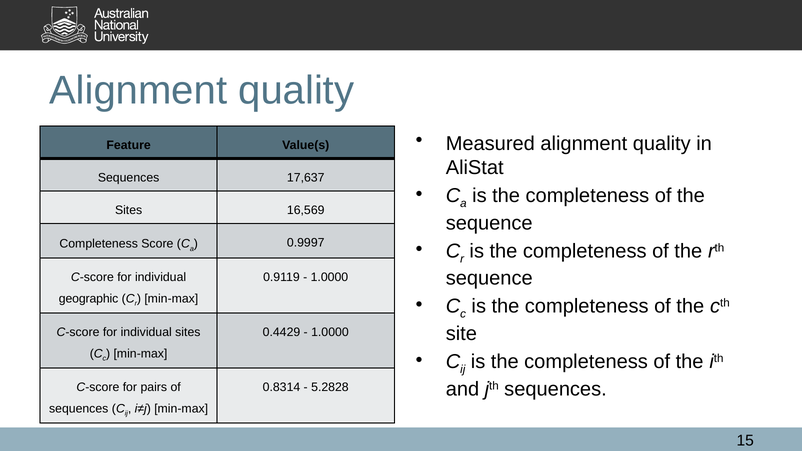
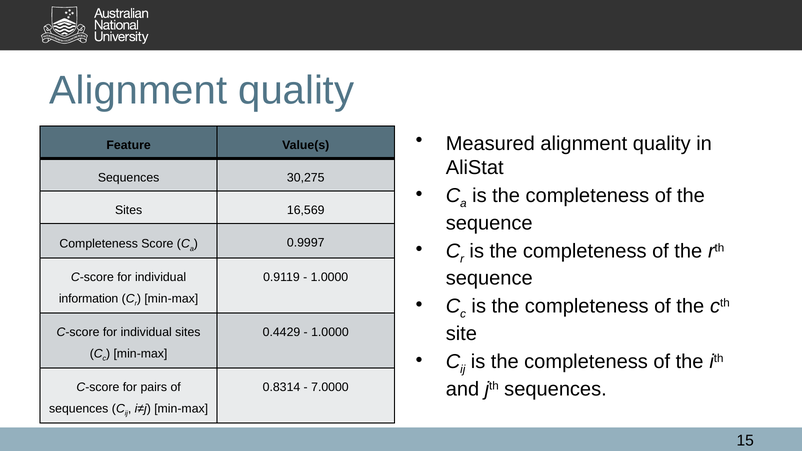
17,637: 17,637 -> 30,275 (306, 178)
geographic: geographic -> information (89, 299)
5.2828: 5.2828 -> 7.0000 (330, 388)
